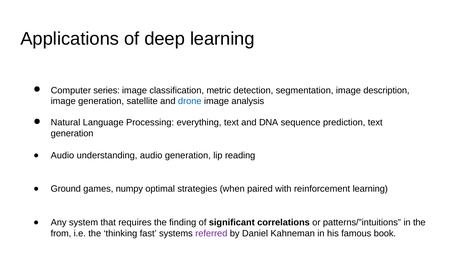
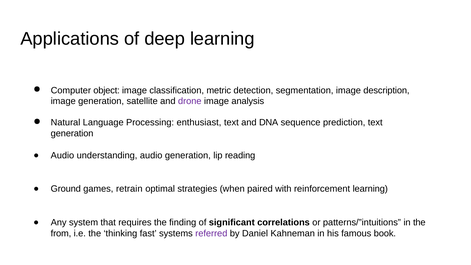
series: series -> object (107, 90)
drone colour: blue -> purple (190, 101)
everything: everything -> enthusiast (199, 122)
numpy: numpy -> retrain (129, 189)
